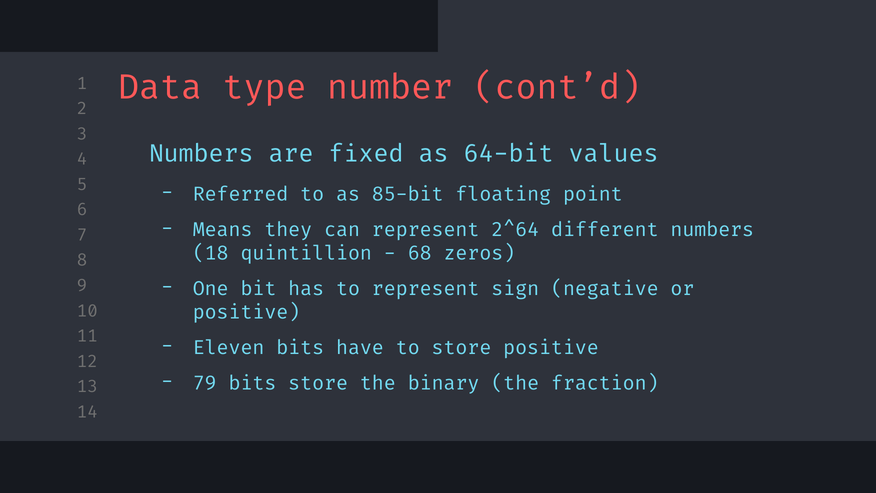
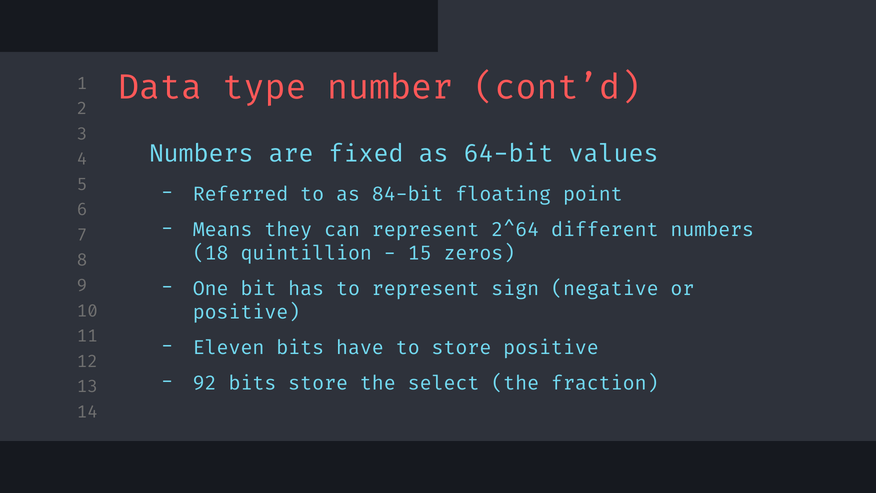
85-bit: 85-bit -> 84-bit (408, 194)
68: 68 -> 15 (420, 253)
79: 79 -> 92 (205, 383)
binary: binary -> select (444, 383)
